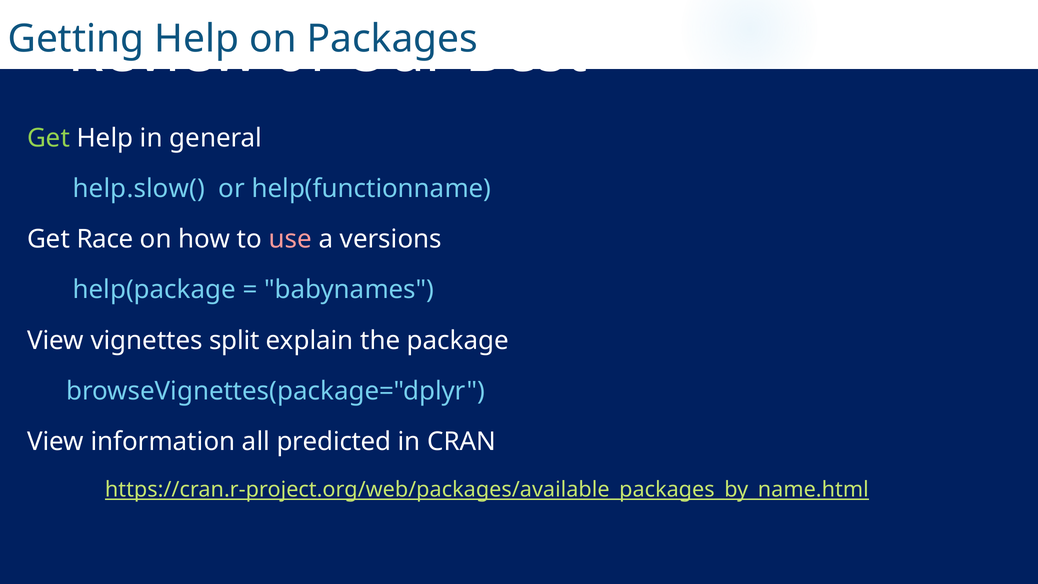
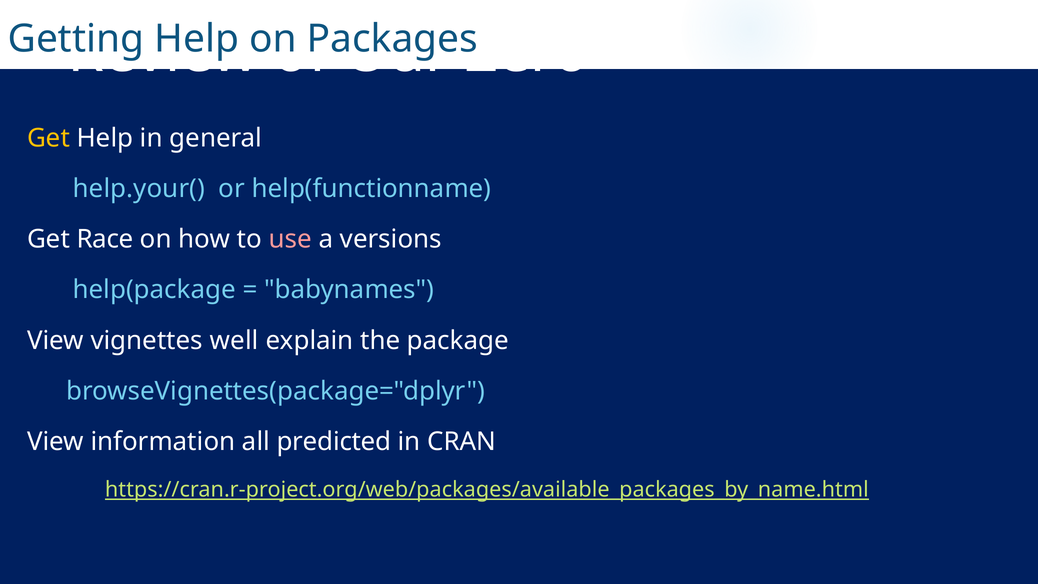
Best: Best -> Zero (527, 52)
Get colour: light green -> yellow (49, 138)
help.slow(: help.slow( -> help.your( (139, 189)
split: split -> well (234, 340)
